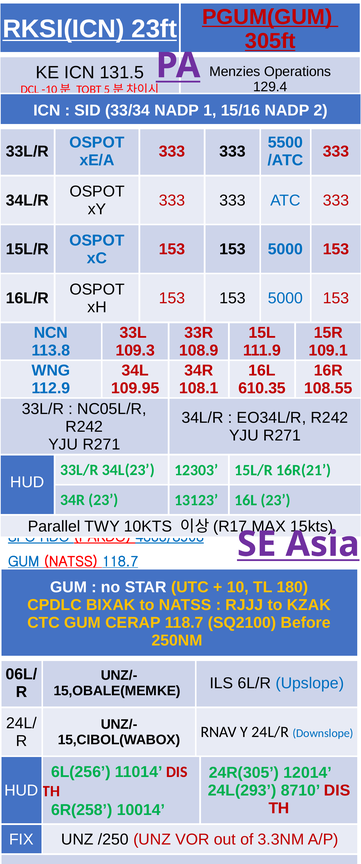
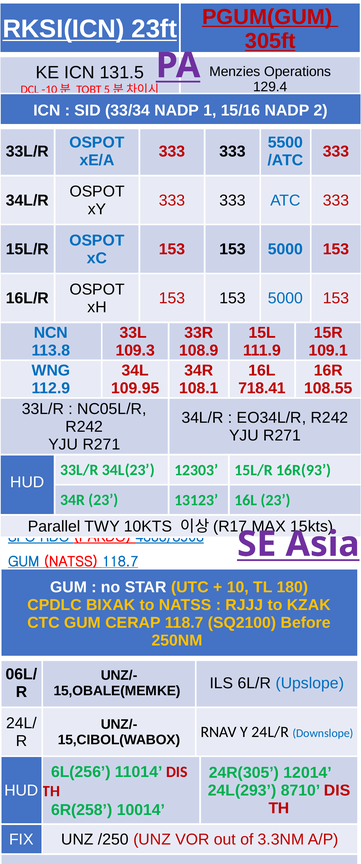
610.35: 610.35 -> 718.41 (262, 388)
16R(21: 16R(21 -> 16R(93 (304, 470)
